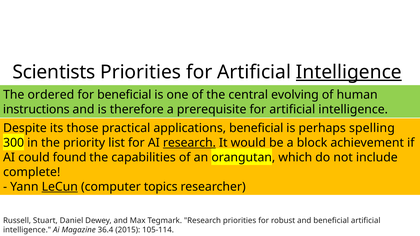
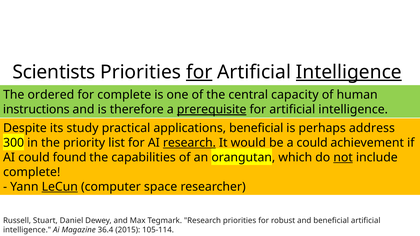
for underline: none -> present (199, 72)
for beneficial: beneficial -> complete (124, 95)
evolving: evolving -> capacity (295, 95)
prerequisite underline: none -> present (212, 110)
those: those -> study (83, 128)
spelling: spelling -> address (372, 128)
a block: block -> could (312, 143)
not underline: none -> present (343, 158)
topics: topics -> space (161, 187)
